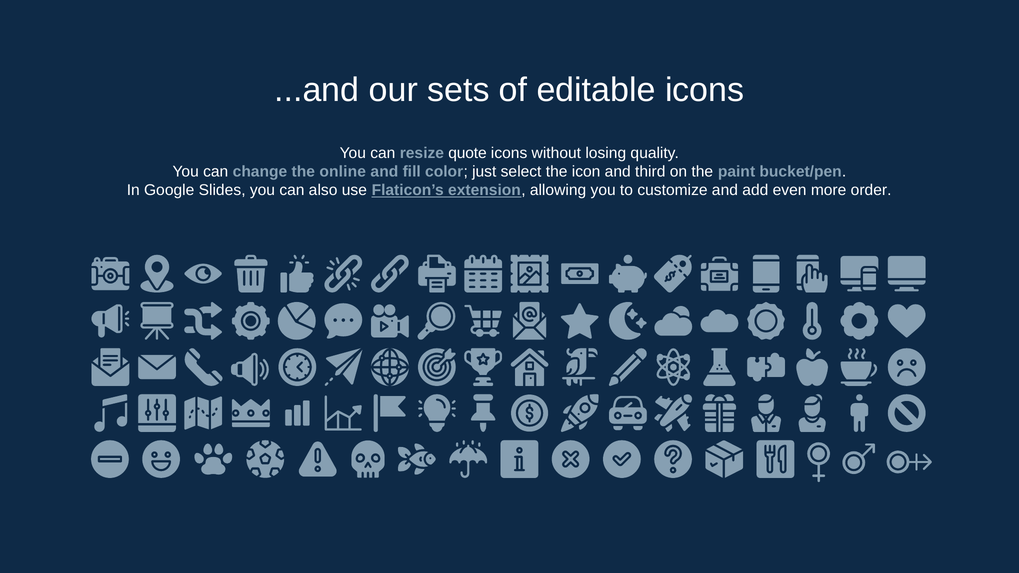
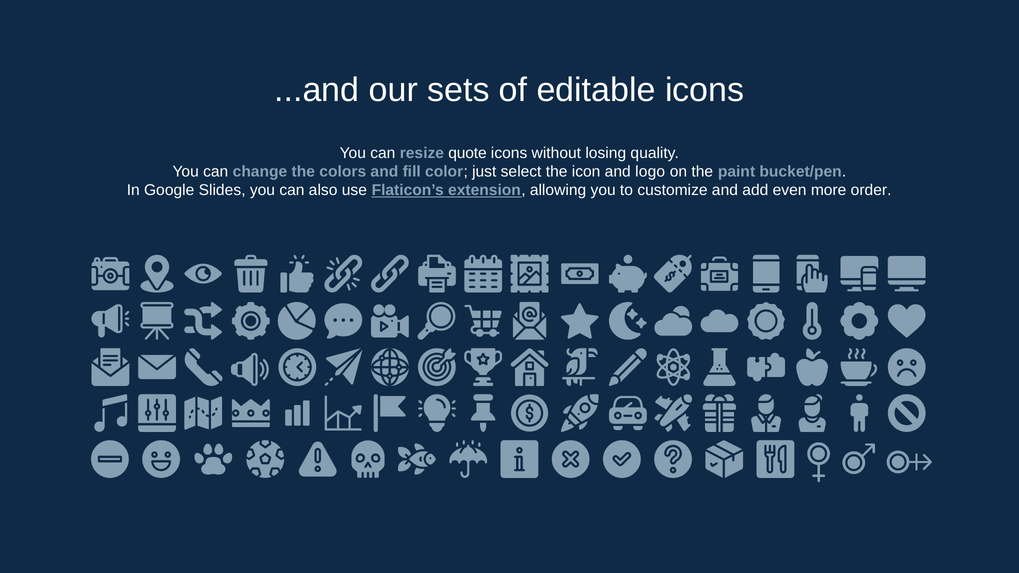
online: online -> colors (343, 172)
third: third -> logo (650, 172)
